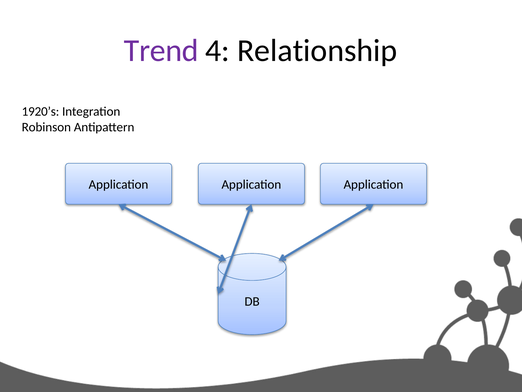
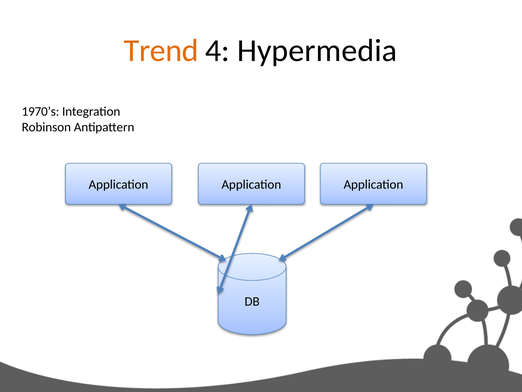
Trend colour: purple -> orange (161, 51)
Relationship: Relationship -> Hypermedia (317, 51)
1920’s: 1920’s -> 1970’s (40, 111)
